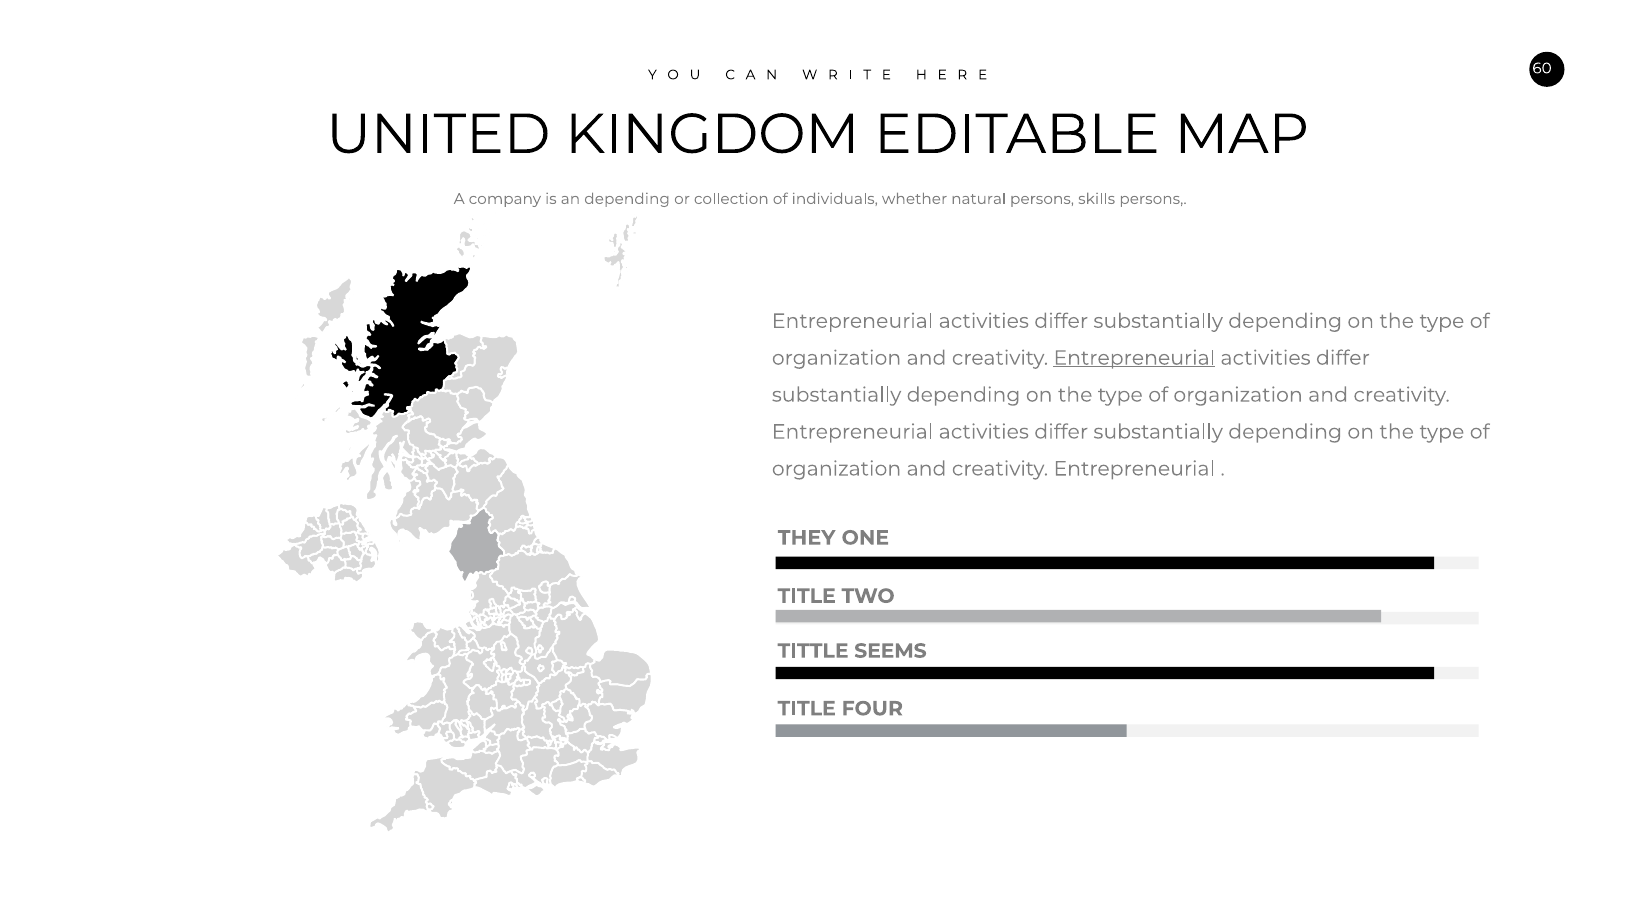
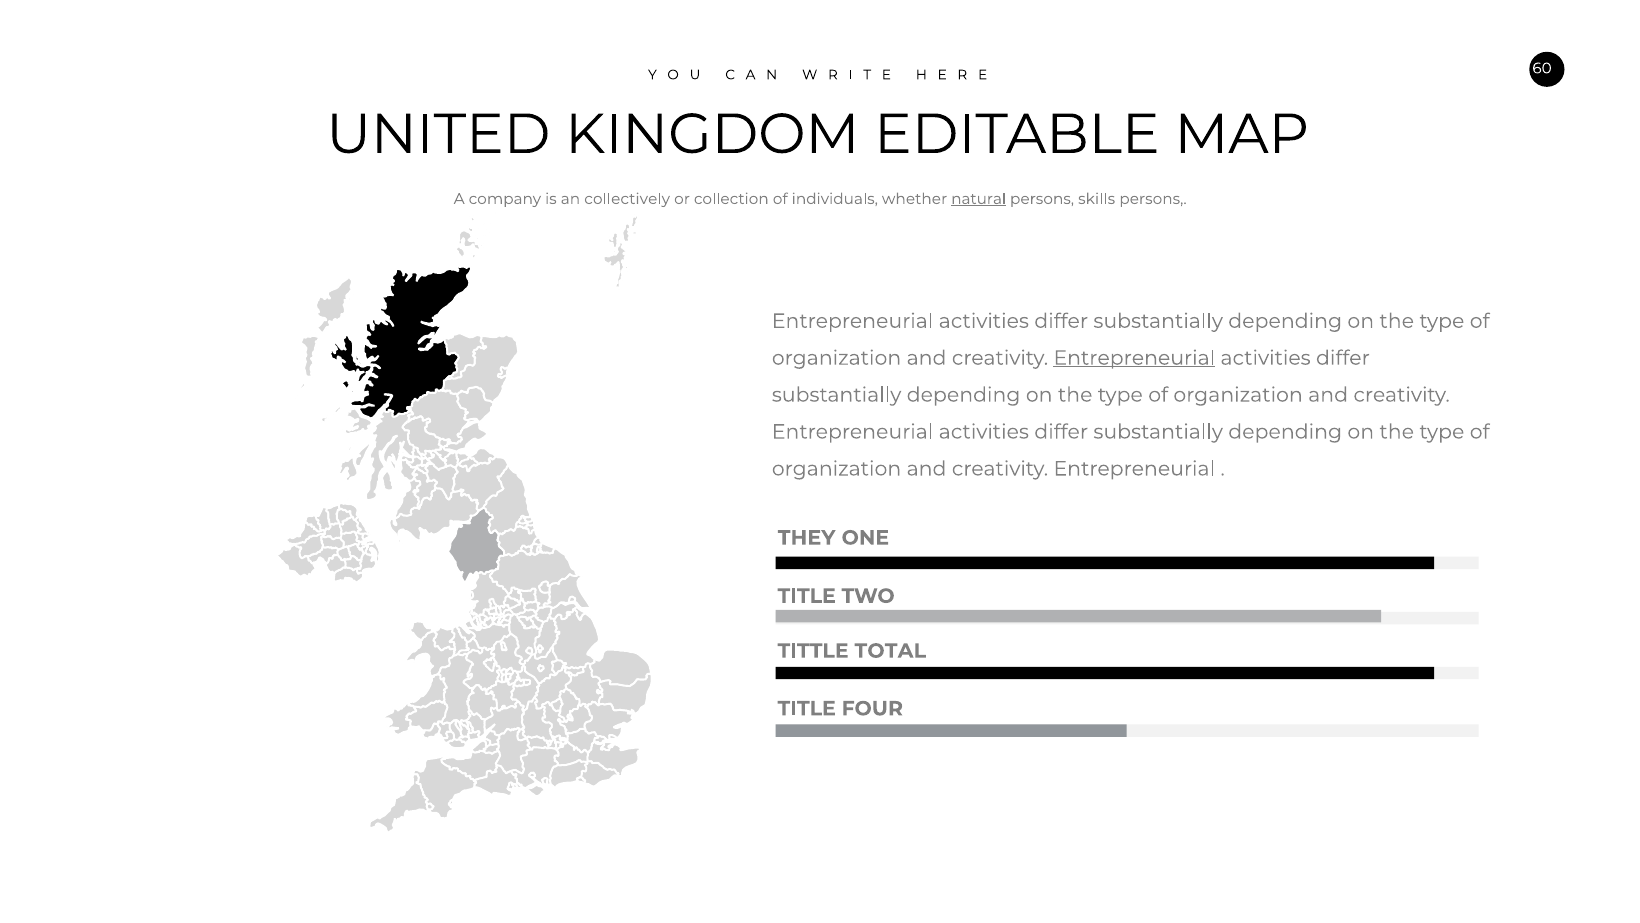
an depending: depending -> collectively (627, 199)
natural underline: none -> present (979, 199)
SEEMS: SEEMS -> TOTAL (890, 651)
